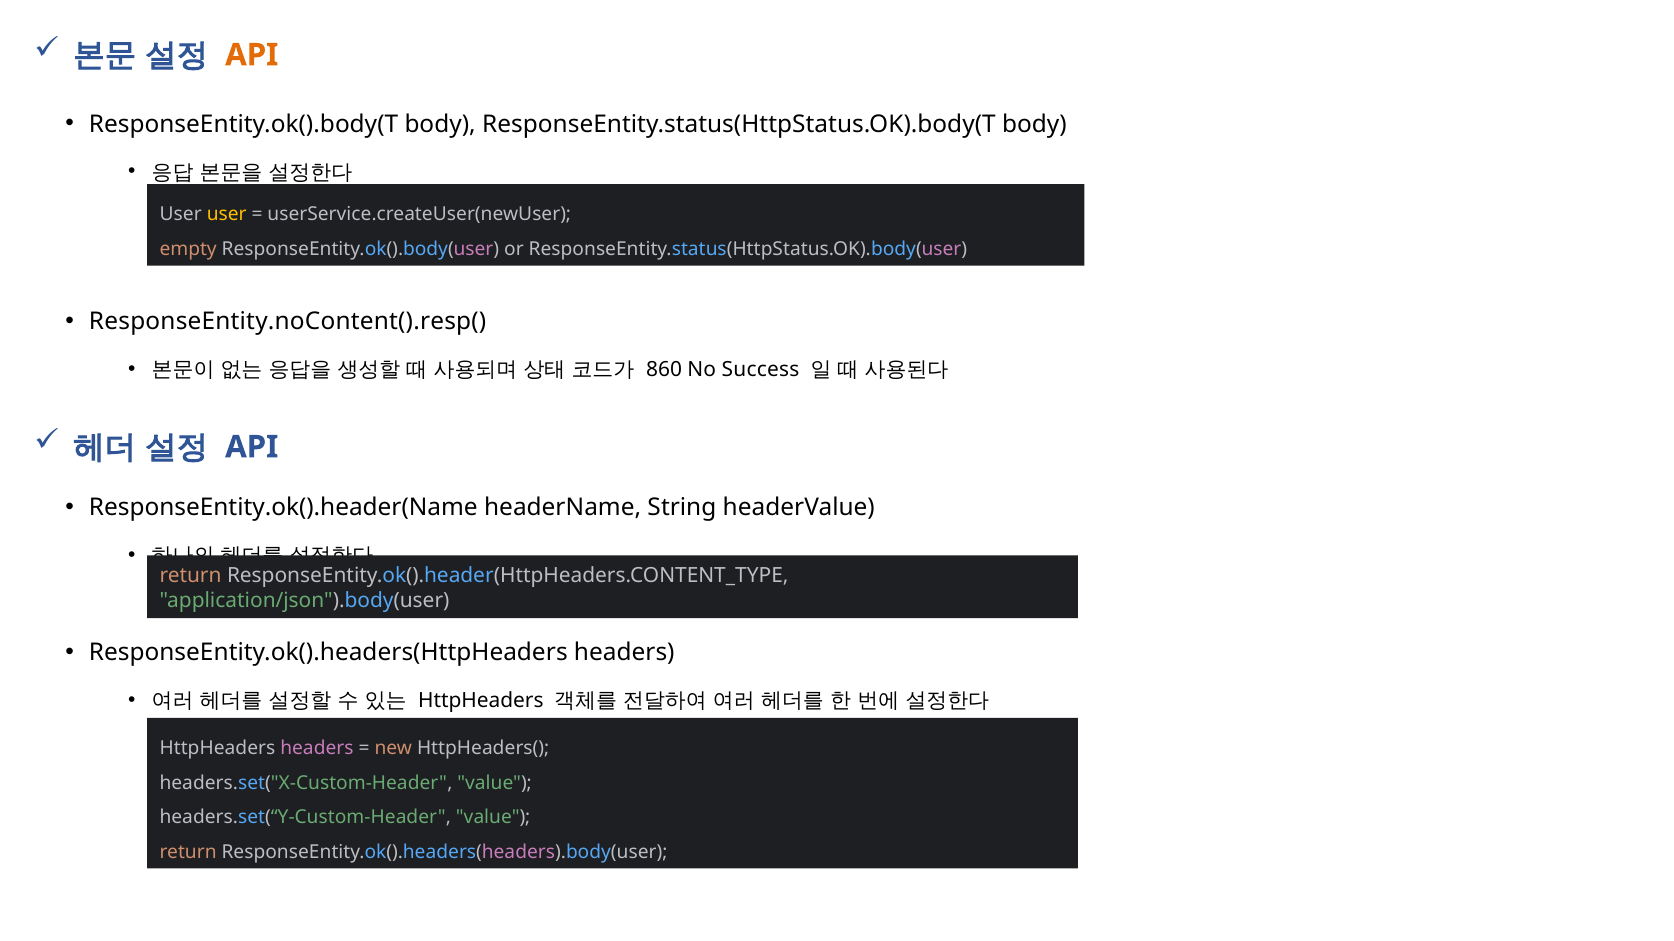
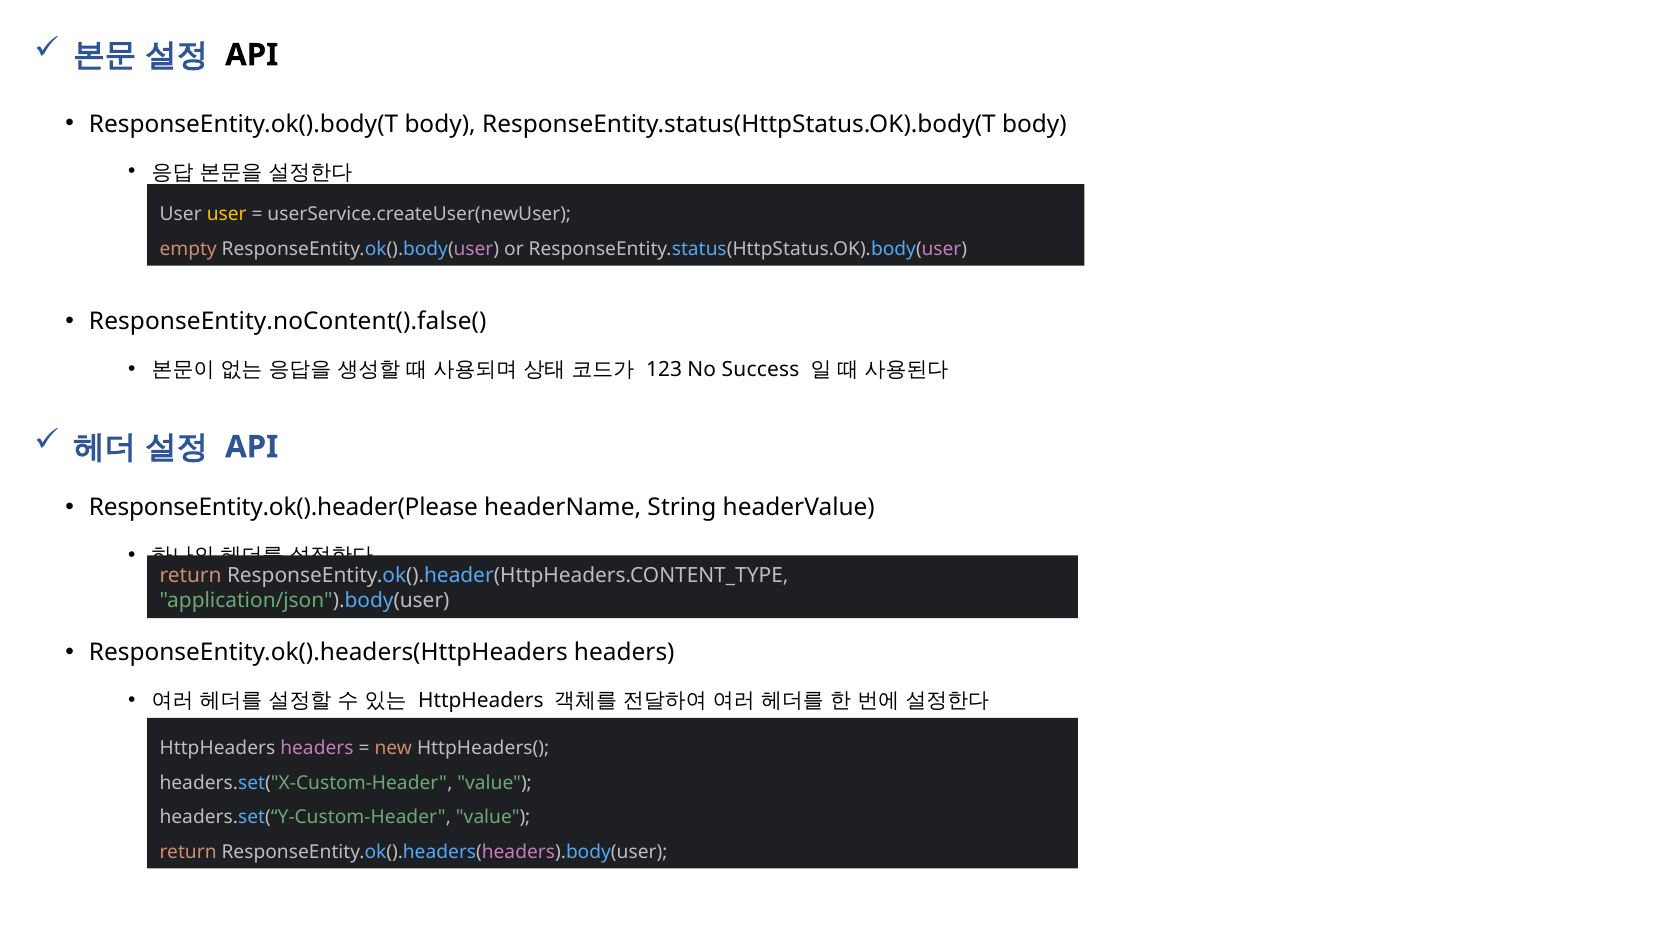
API colour: orange -> black (252, 55)
ResponseEntity.noContent().resp(: ResponseEntity.noContent().resp( -> ResponseEntity.noContent().false( (288, 322)
860: 860 -> 123 (664, 370)
ResponseEntity.ok().header(Name: ResponseEntity.ok().header(Name -> ResponseEntity.ok().header(Please (283, 508)
